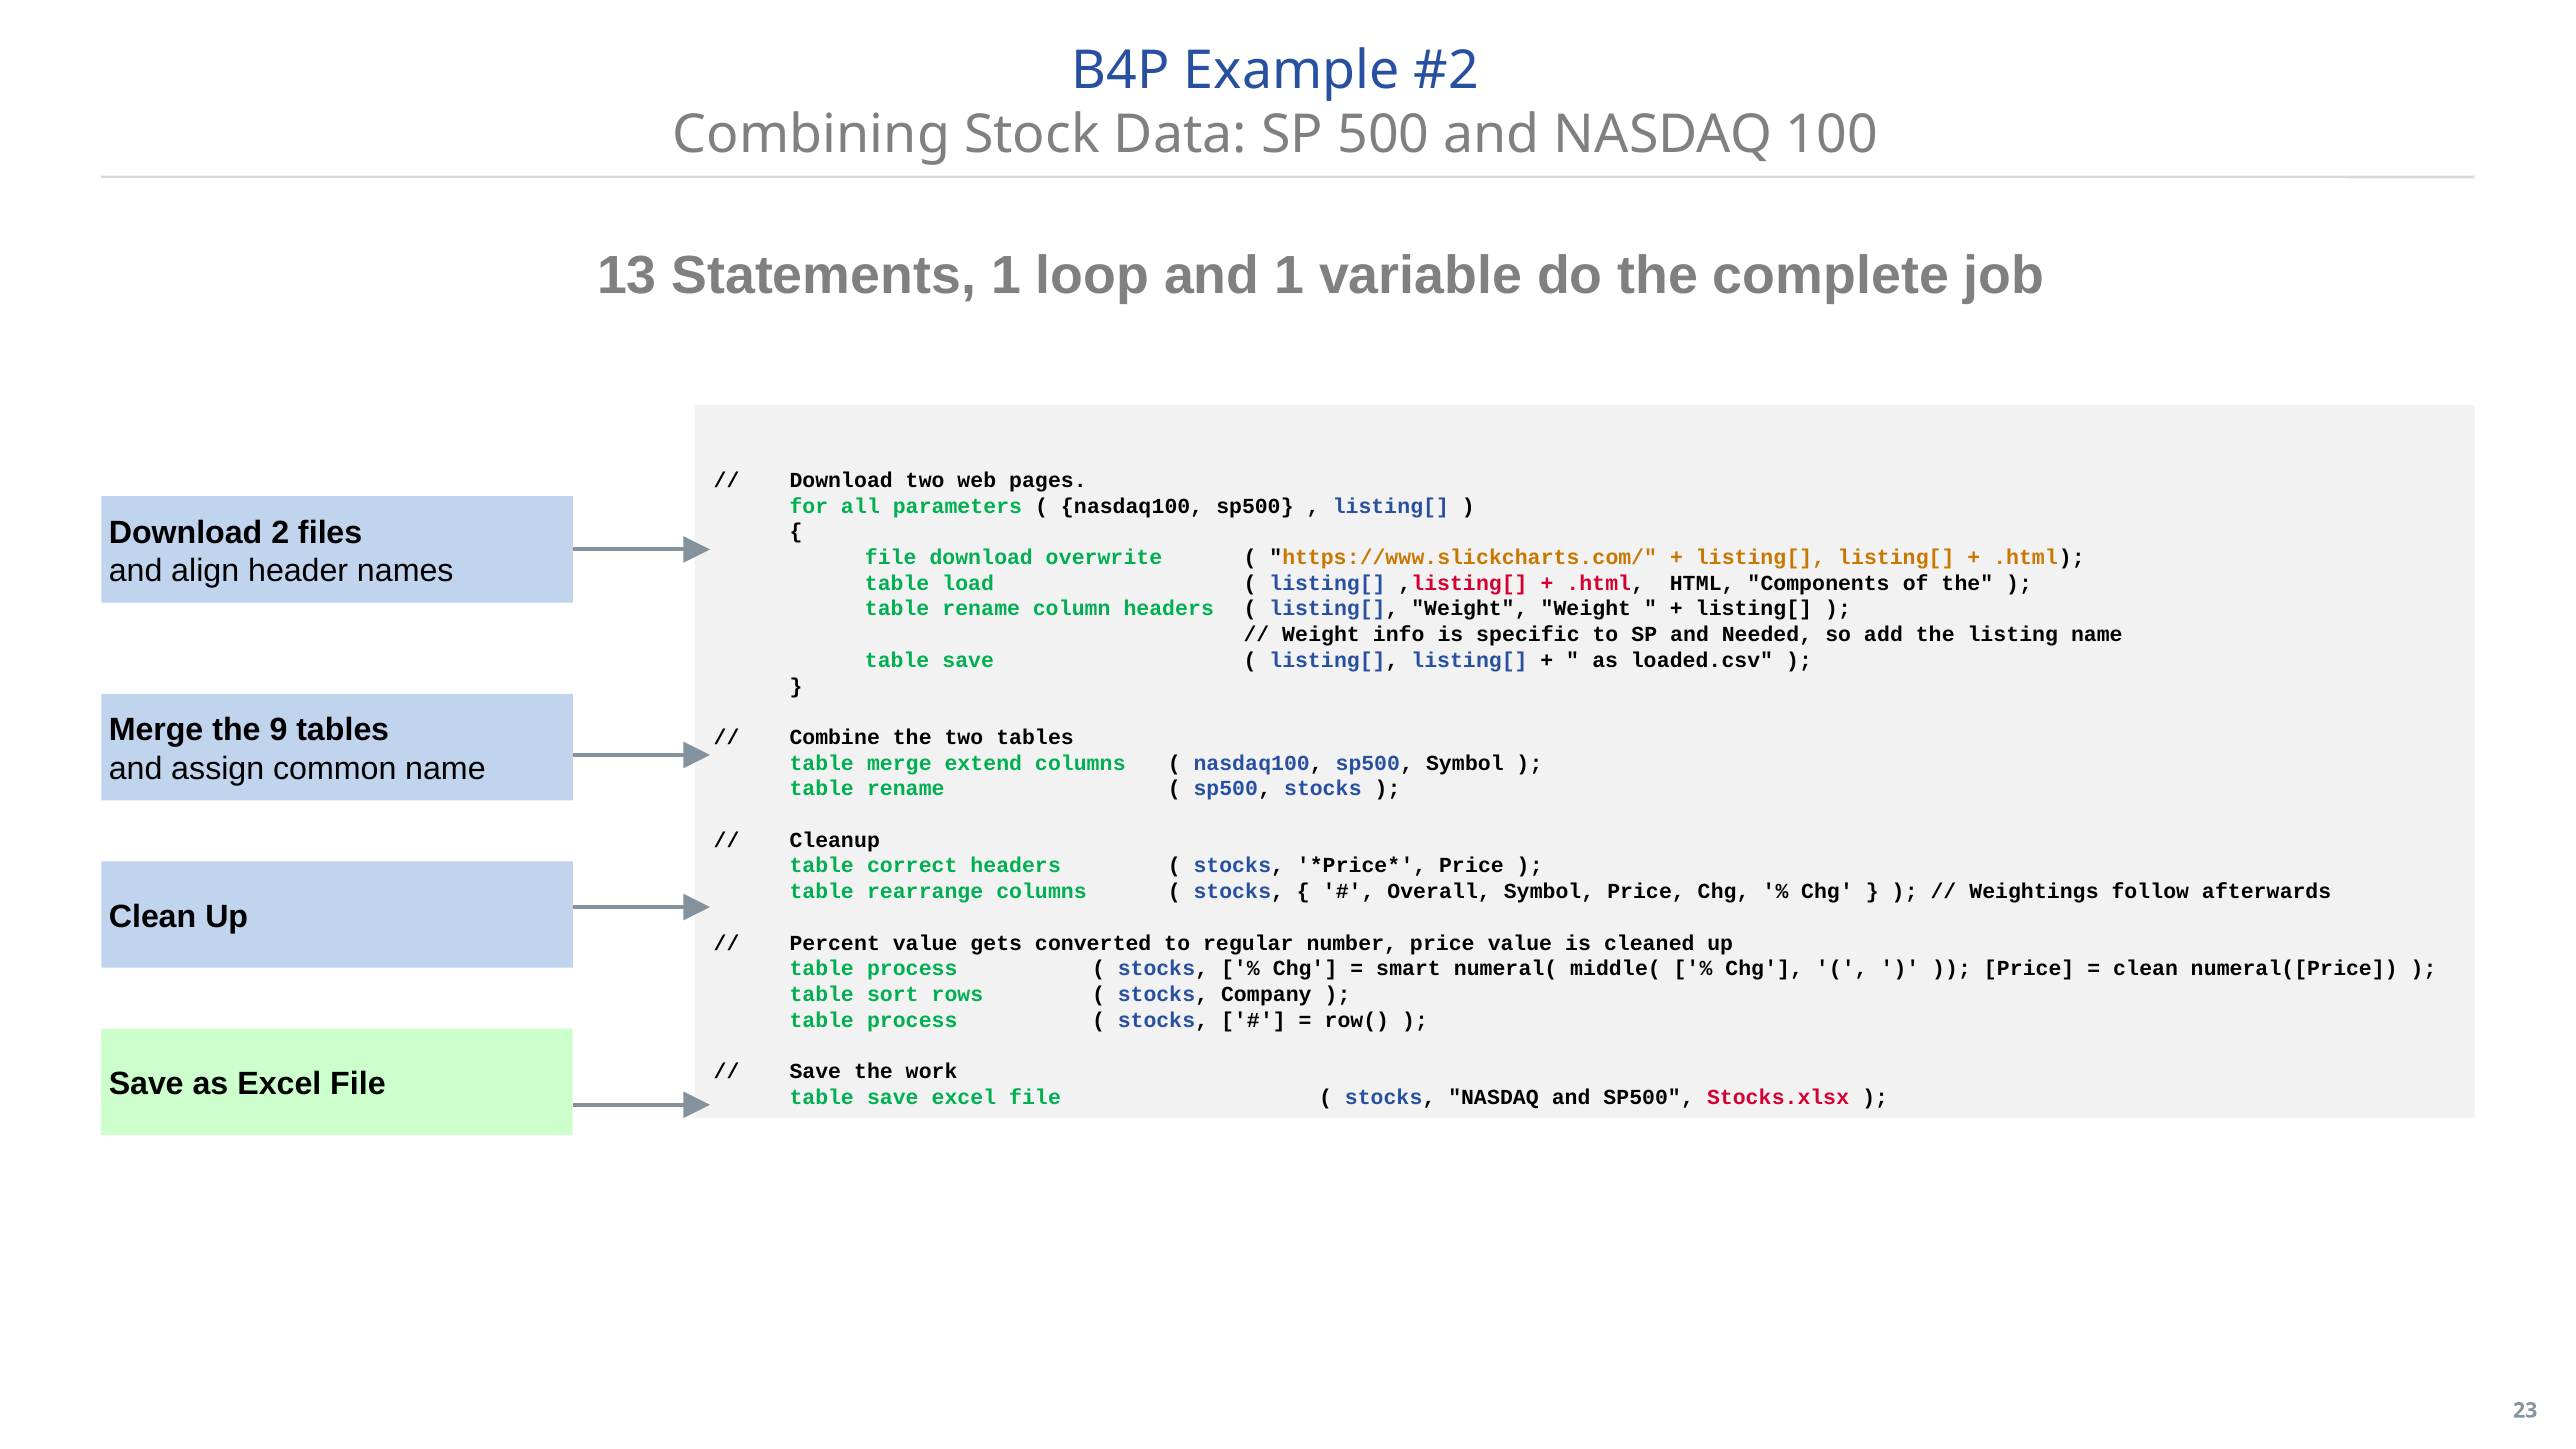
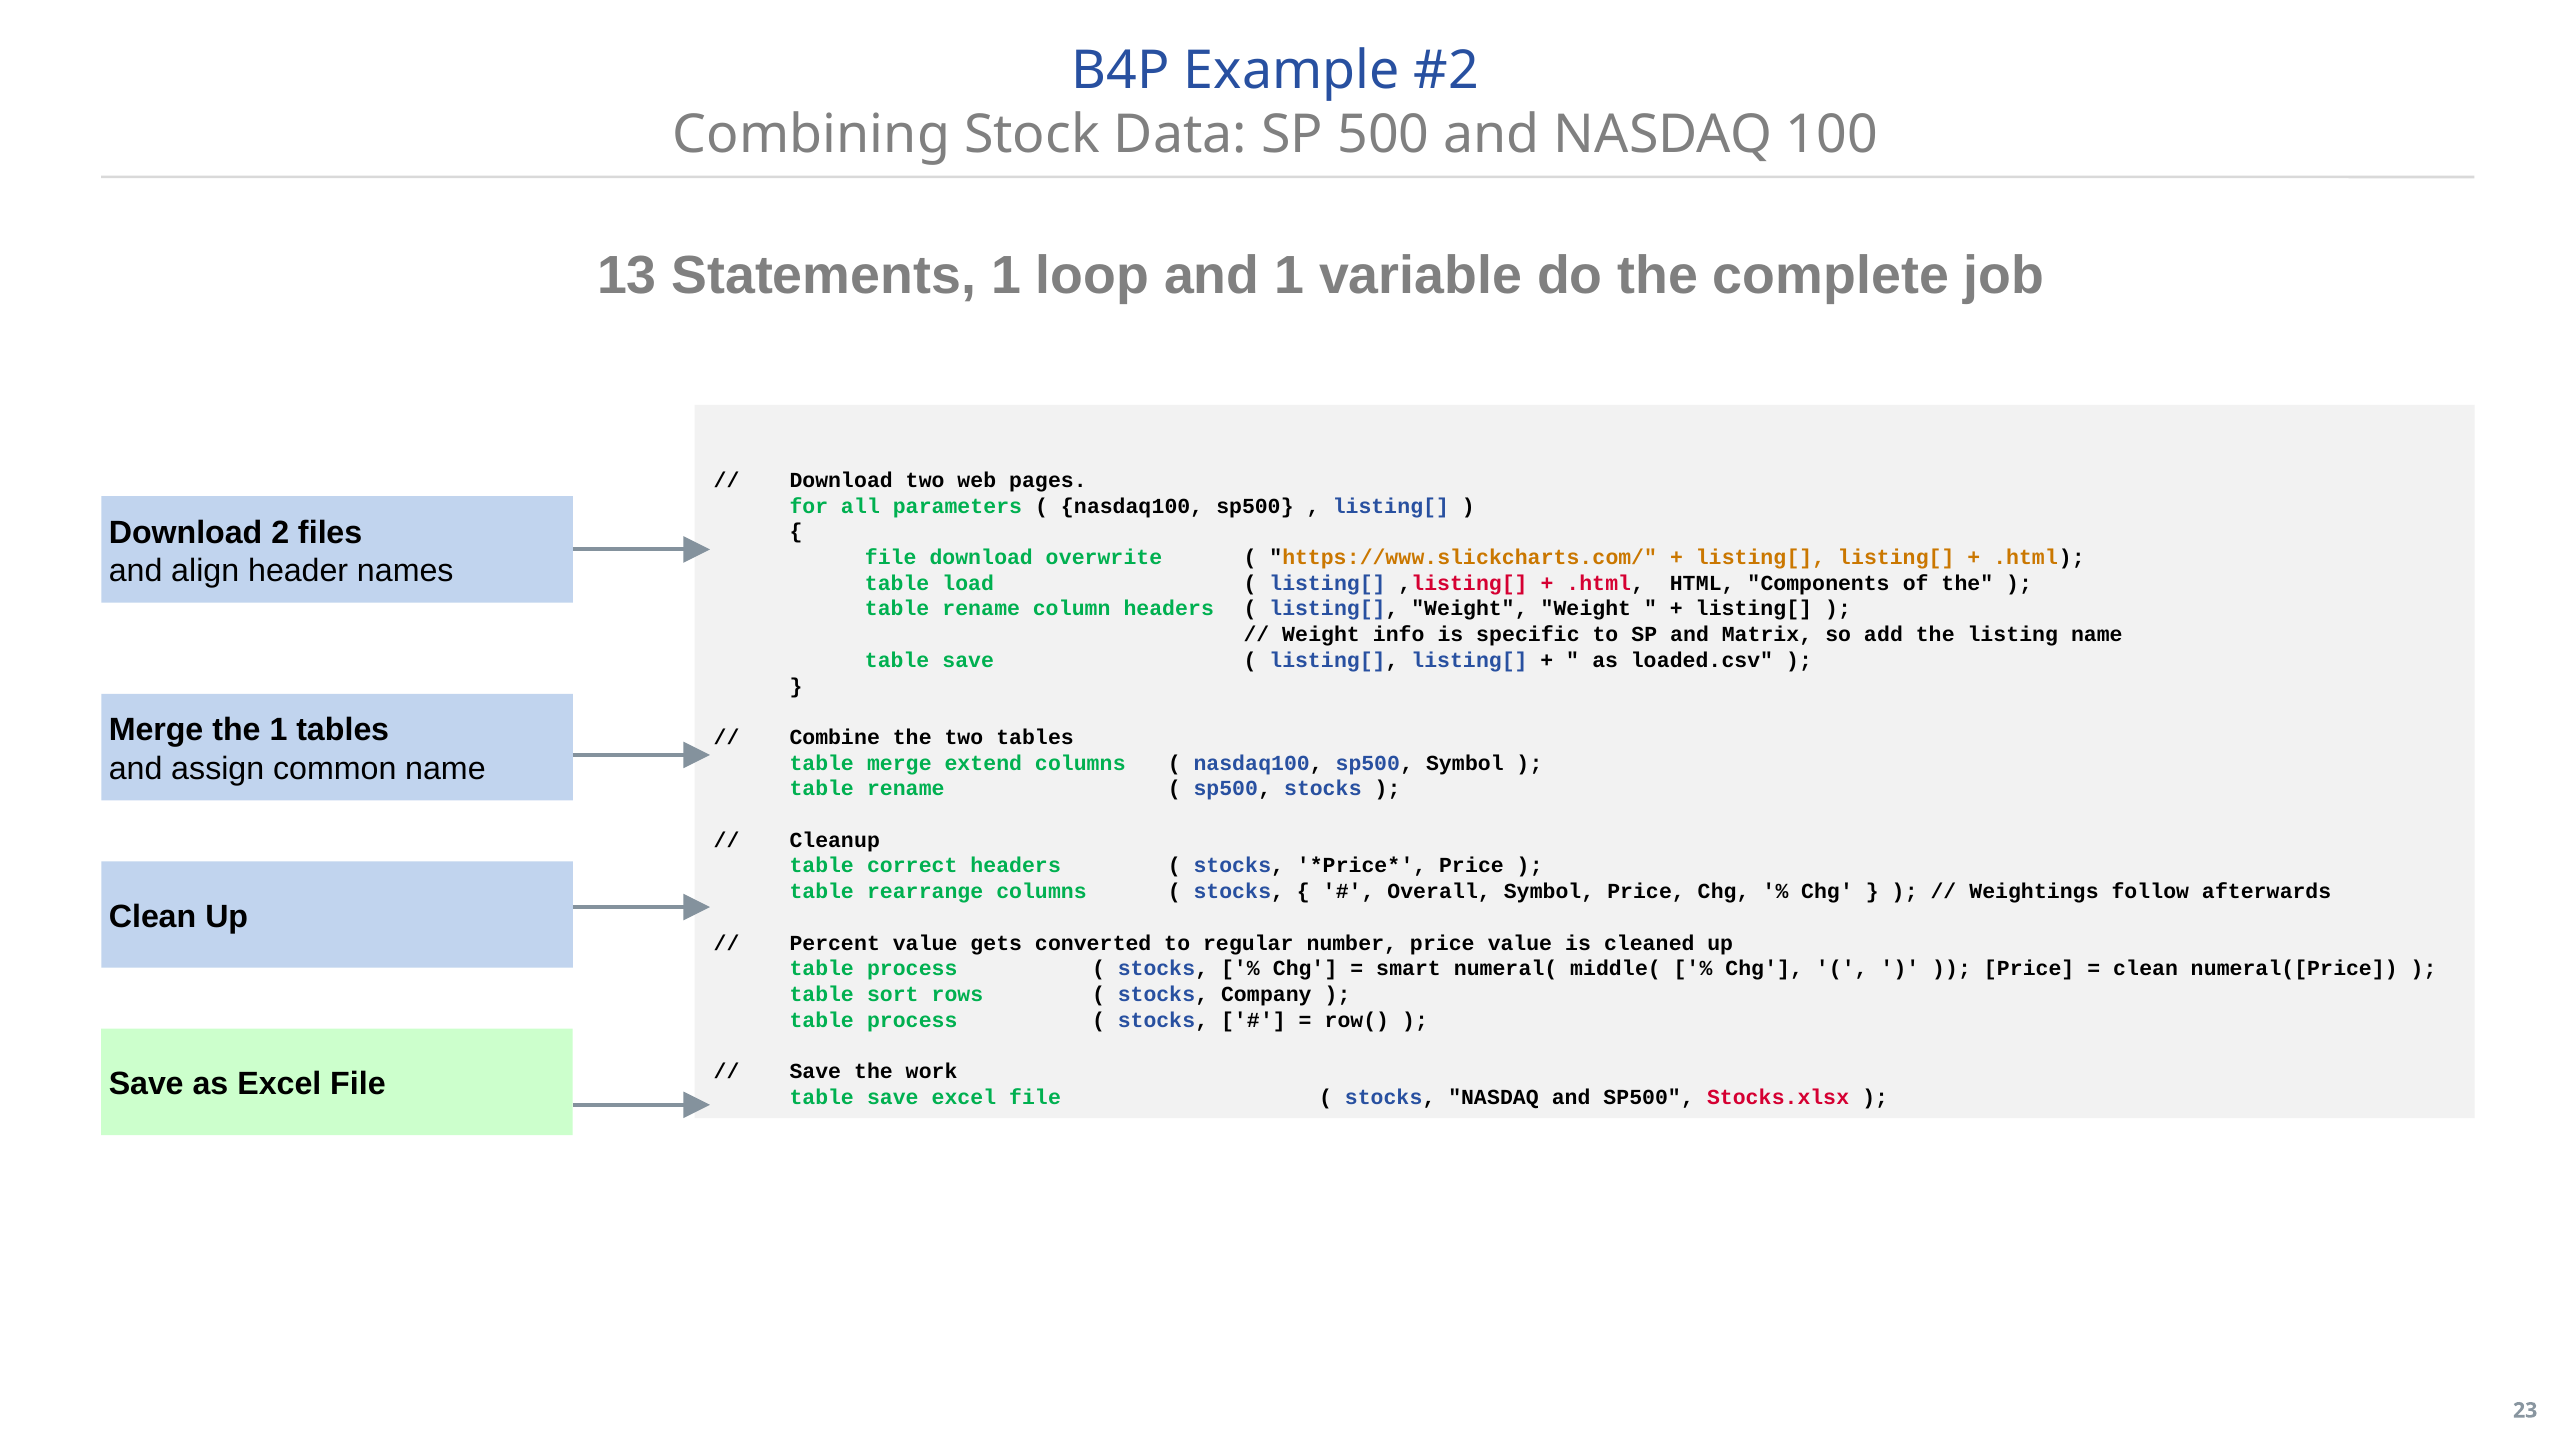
Needed: Needed -> Matrix (1767, 635)
the 9: 9 -> 1 (279, 730)
